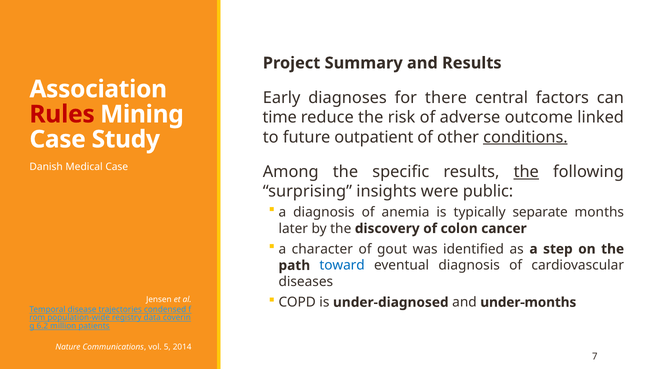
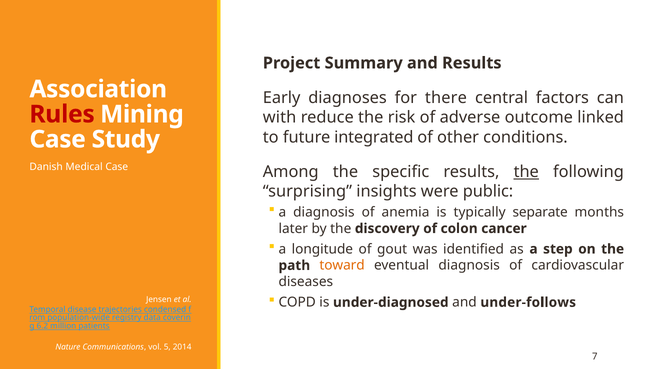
time: time -> with (280, 117)
outpatient: outpatient -> integrated (374, 137)
conditions underline: present -> none (525, 137)
character: character -> longitude (322, 249)
toward colour: blue -> orange (342, 265)
under-months: under-months -> under-follows (528, 302)
